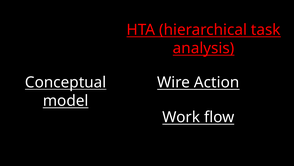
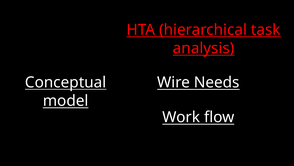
Action: Action -> Needs (217, 82)
